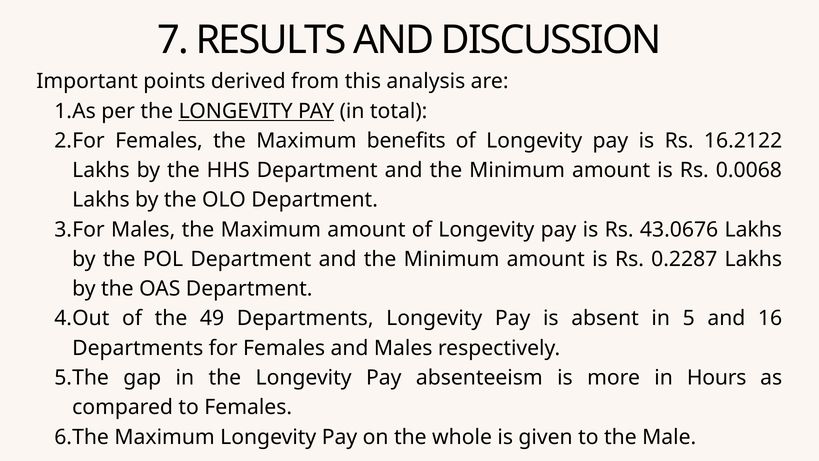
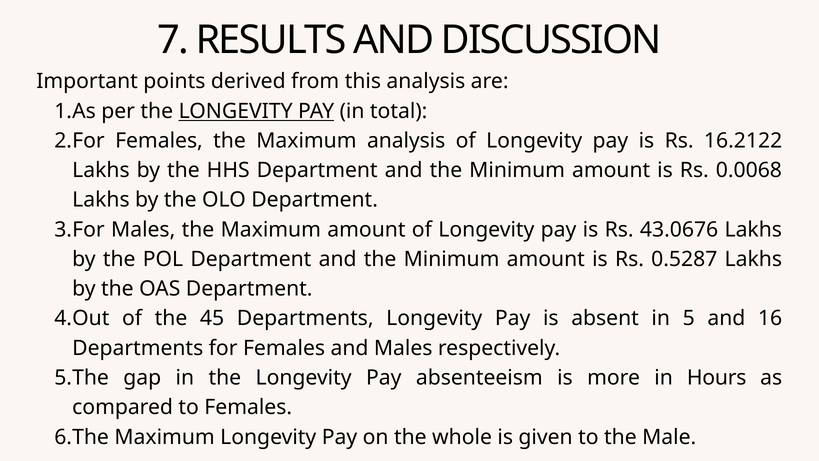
Maximum benefits: benefits -> analysis (406, 141)
0.2287: 0.2287 -> 0.5287 (684, 259)
49: 49 -> 45 (212, 318)
